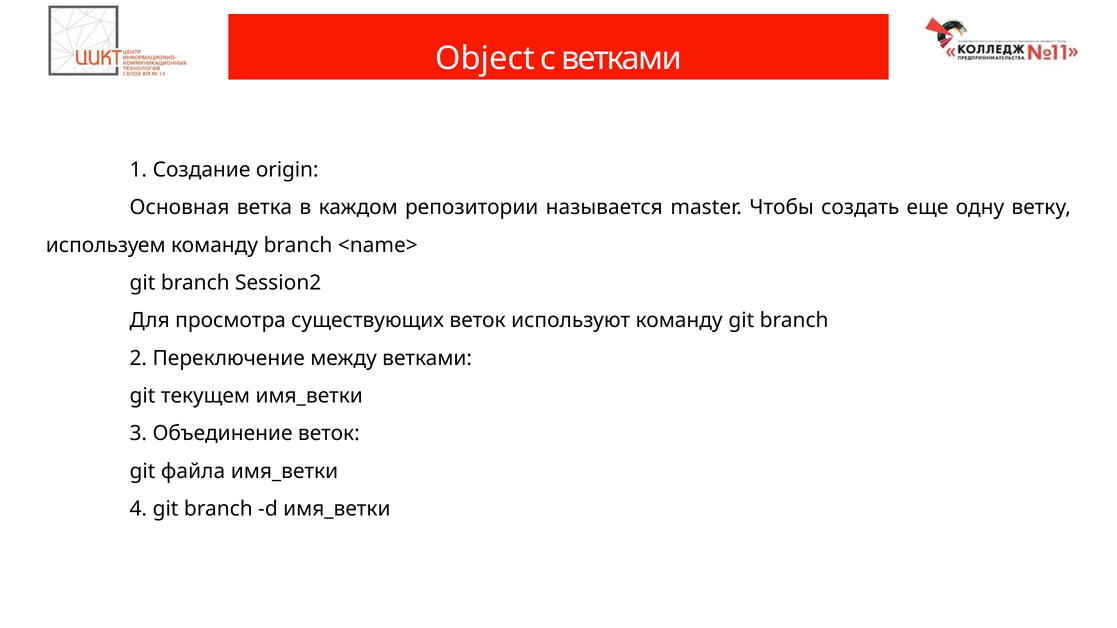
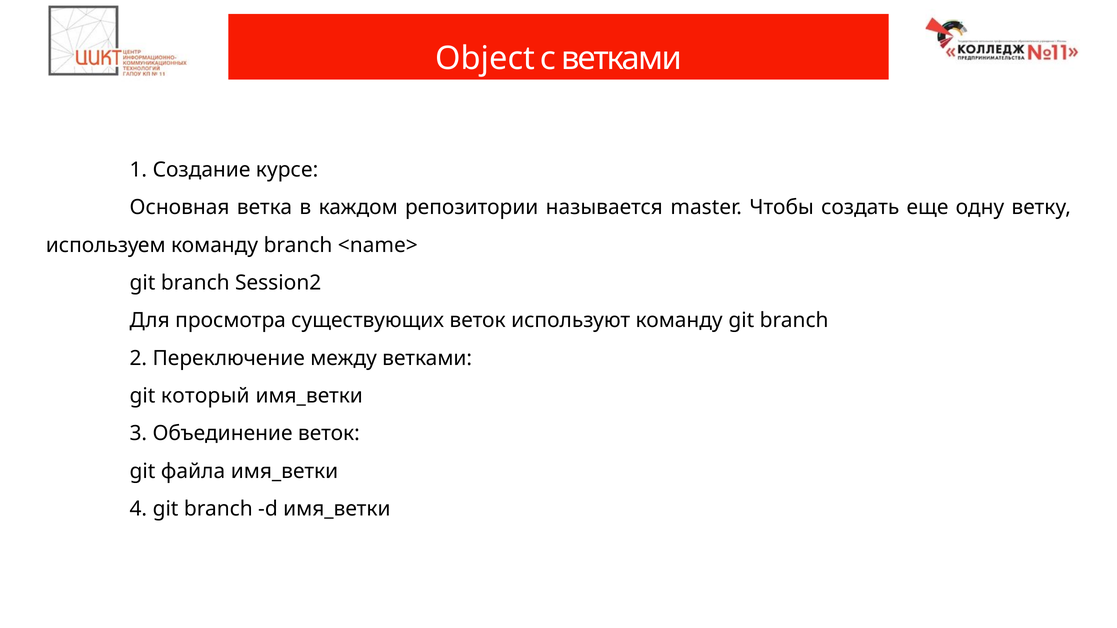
origin: origin -> курсе (287, 170)
текущем: текущем -> который (205, 396)
